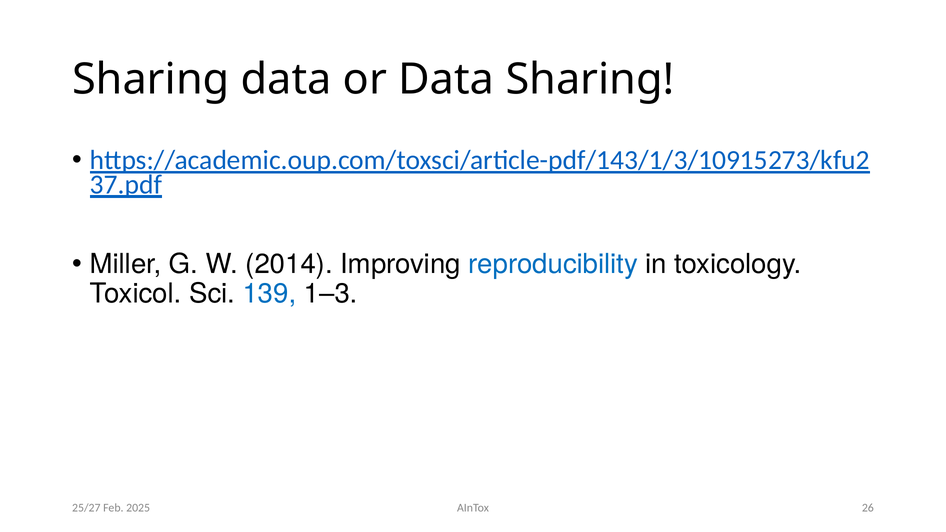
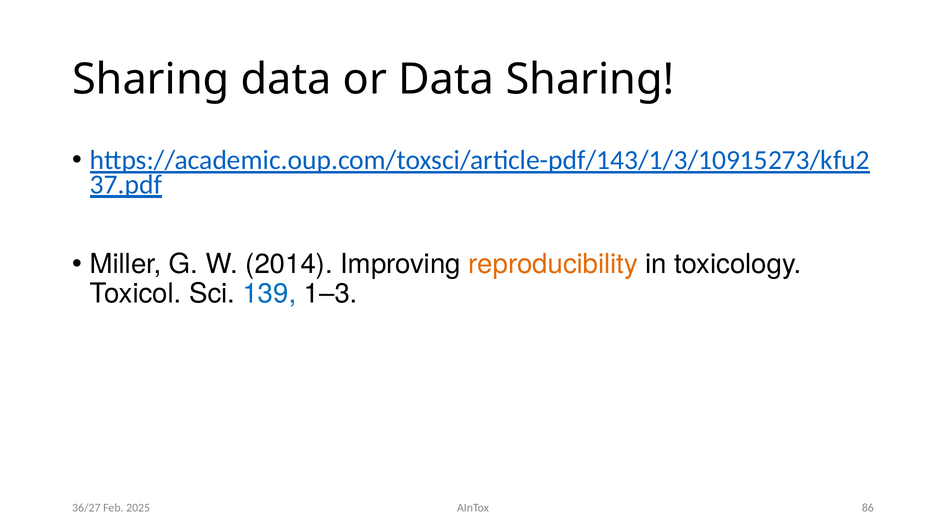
reproducibility colour: blue -> orange (553, 264)
25/27: 25/27 -> 36/27 (86, 508)
26: 26 -> 86 (868, 508)
